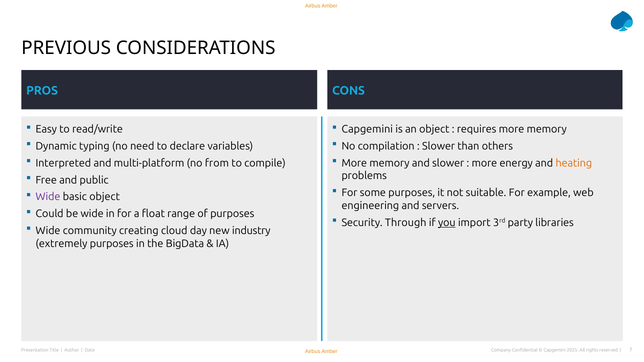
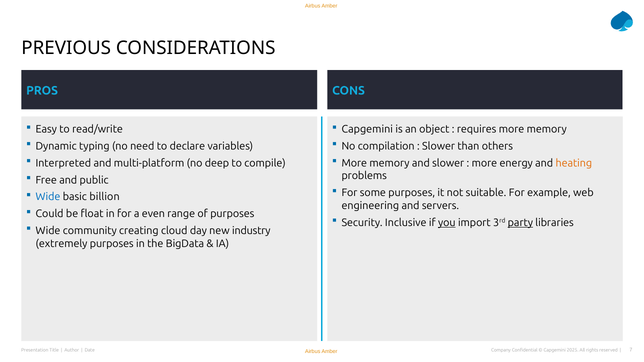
from: from -> deep (217, 163)
Wide colour: purple -> blue (48, 197)
basic object: object -> billion (105, 197)
be wide: wide -> float (92, 214)
float: float -> even (153, 214)
Through: Through -> Inclusive (406, 223)
party underline: none -> present (520, 223)
